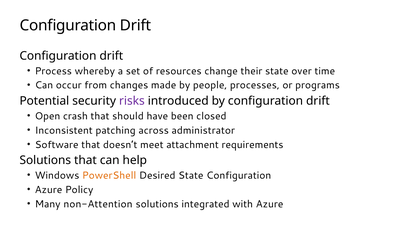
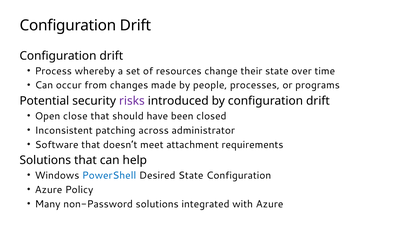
crash: crash -> close (75, 116)
PowerShell colour: orange -> blue (109, 175)
non-Attention: non-Attention -> non-Password (98, 204)
